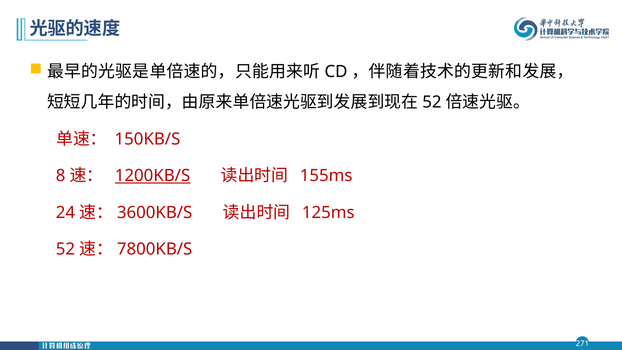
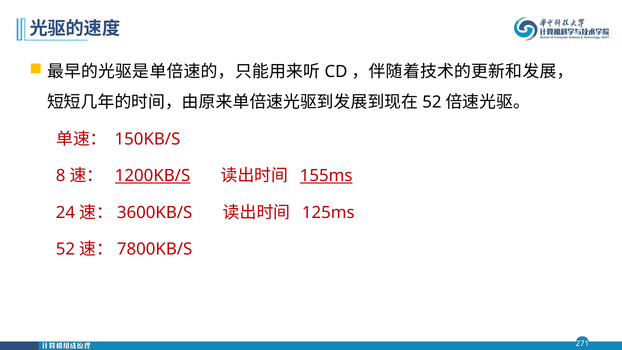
155ms underline: none -> present (326, 176)
